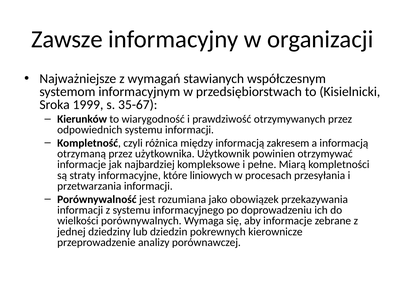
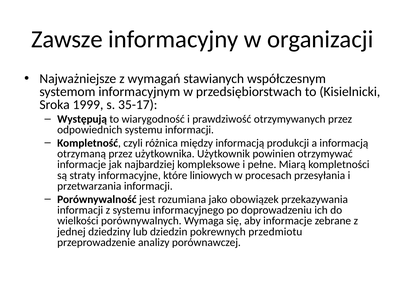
35-67: 35-67 -> 35-17 (138, 105)
Kierunków: Kierunków -> Występują (82, 119)
zakresem: zakresem -> produkcji (288, 143)
kierownicze: kierownicze -> przedmiotu (275, 232)
